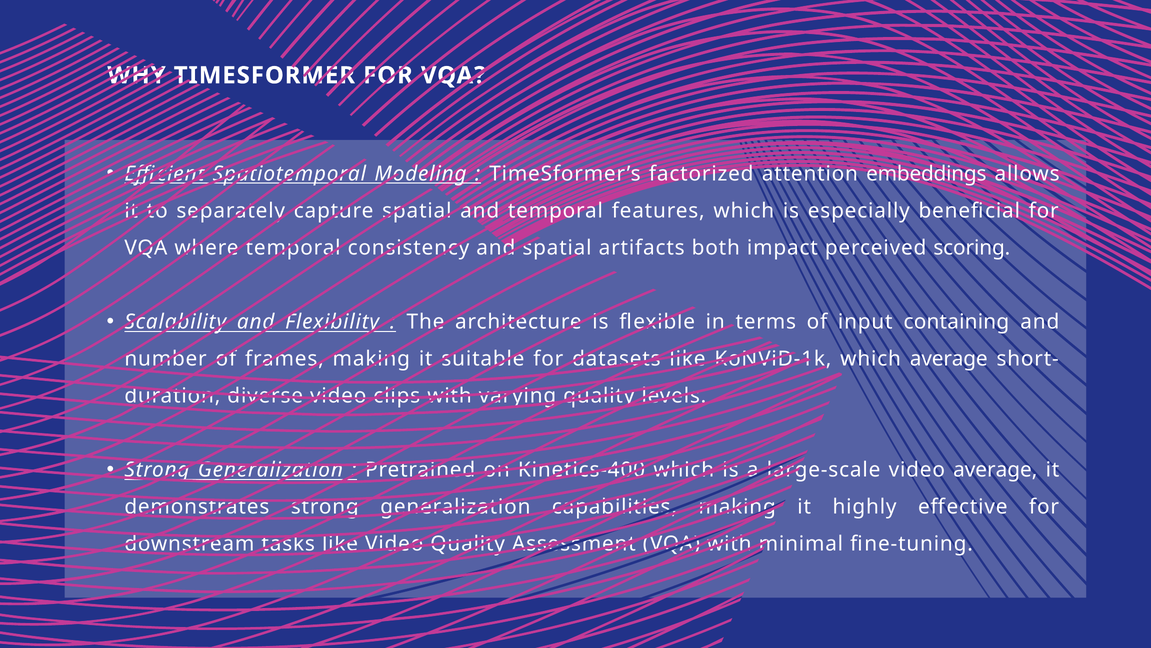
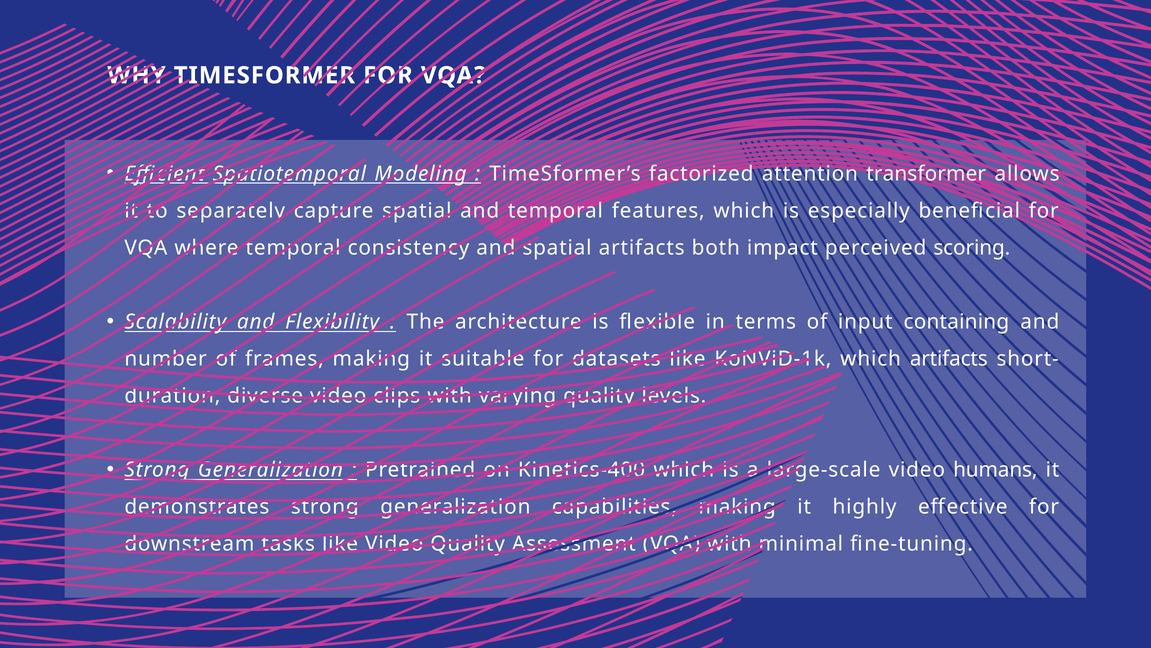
embeddings: embeddings -> transformer (926, 174)
average: average -> artifacts (949, 359)
video average: average -> humans (995, 470)
